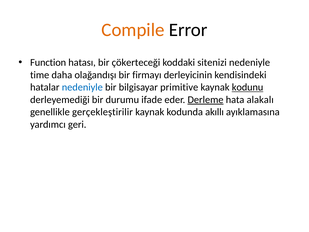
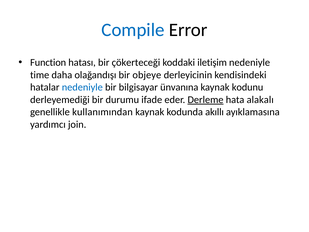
Compile colour: orange -> blue (133, 30)
sitenizi: sitenizi -> iletişim (212, 63)
firmayı: firmayı -> objeye (147, 75)
primitive: primitive -> ünvanına (179, 87)
kodunu underline: present -> none (248, 87)
gerçekleştirilir: gerçekleştirilir -> kullanımından (102, 112)
geri: geri -> join (77, 124)
